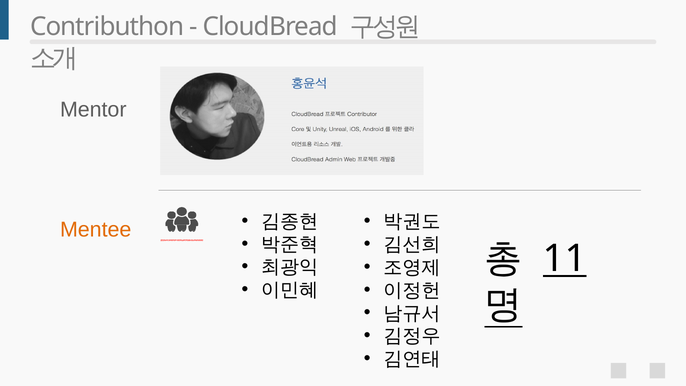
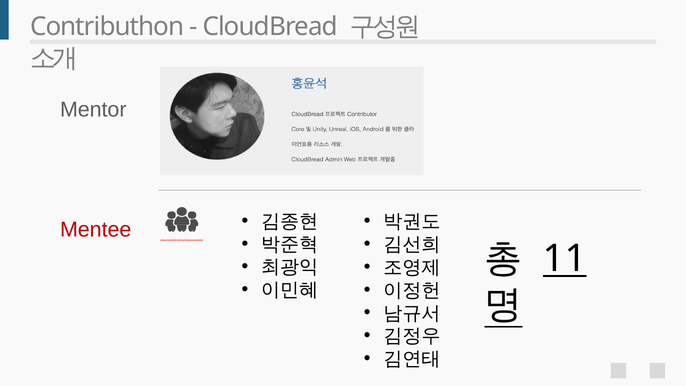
Mentee colour: orange -> red (96, 230)
